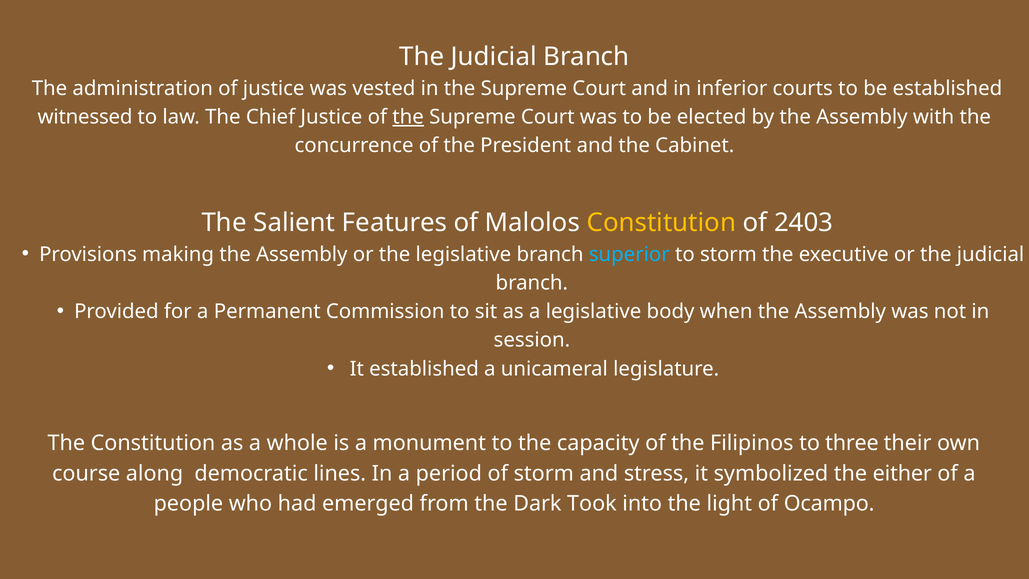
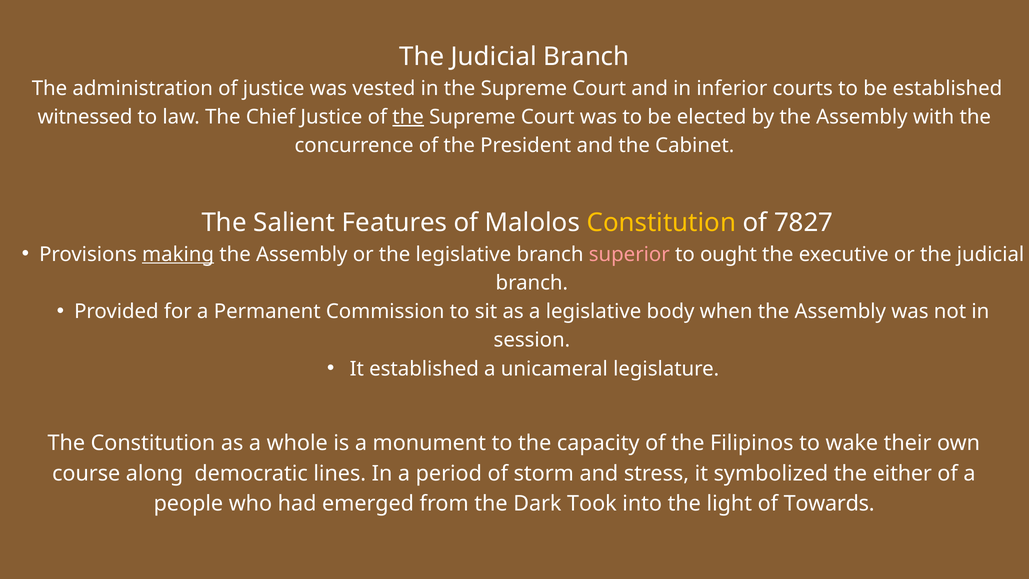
2403: 2403 -> 7827 (804, 223)
making underline: none -> present (178, 254)
superior colour: light blue -> pink (629, 254)
to storm: storm -> ought (728, 254)
three: three -> wake (852, 443)
Ocampo: Ocampo -> Towards (829, 504)
